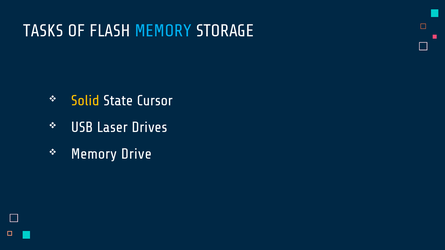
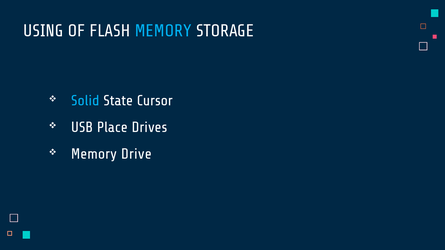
TASKS: TASKS -> USING (43, 31)
Solid colour: yellow -> light blue (85, 101)
Laser: Laser -> Place (112, 128)
